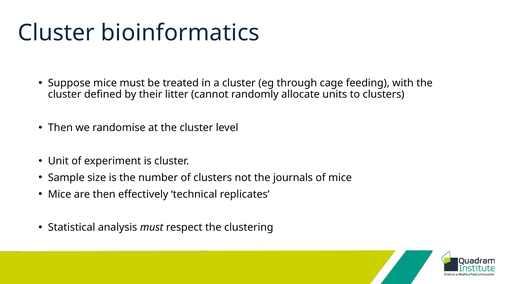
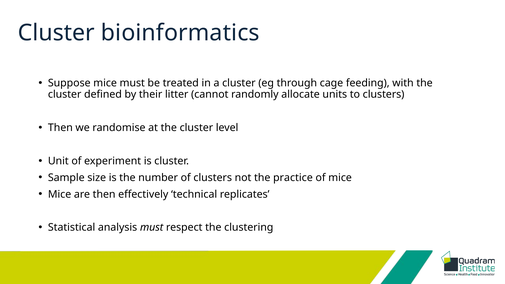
journals: journals -> practice (293, 178)
